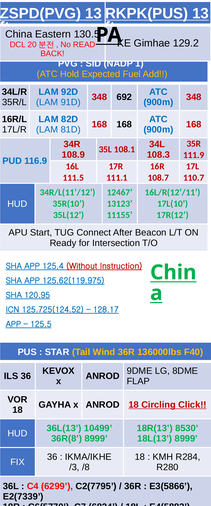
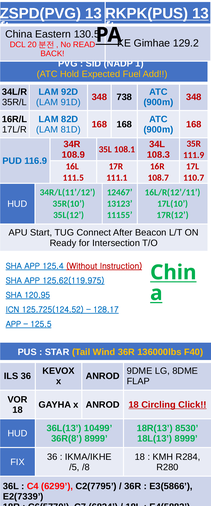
692: 692 -> 738 (124, 97)
/3: /3 -> /5 (74, 466)
